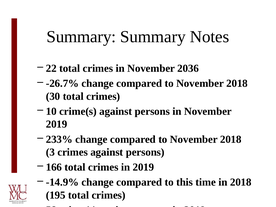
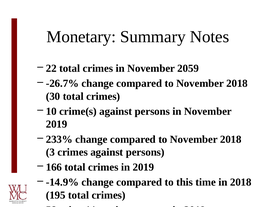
Summary: Summary -> Monetary (81, 37)
2036: 2036 -> 2059 (188, 68)
